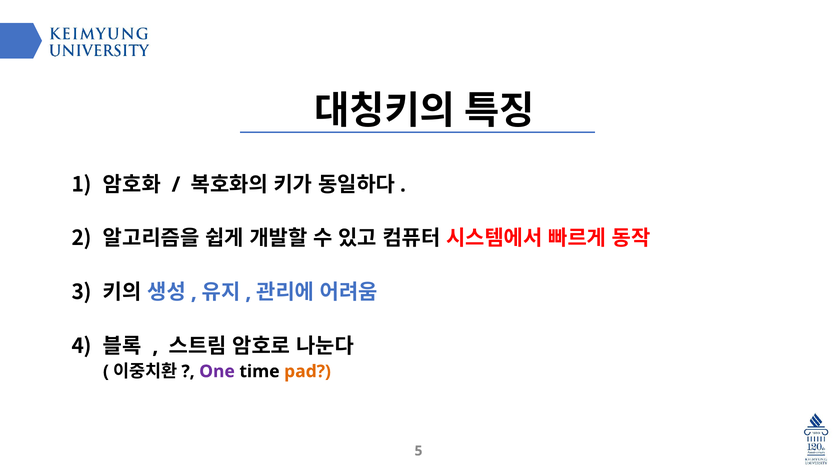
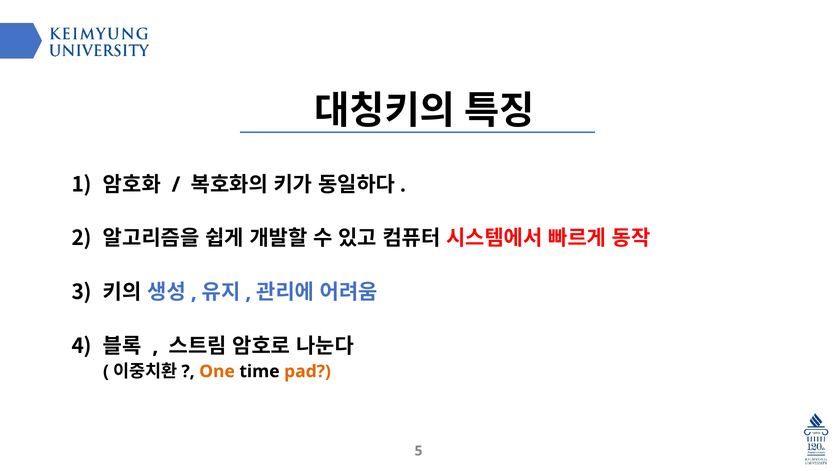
One colour: purple -> orange (217, 371)
